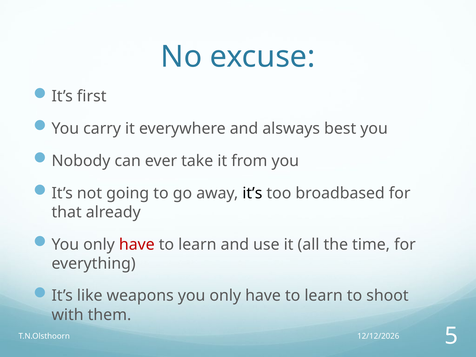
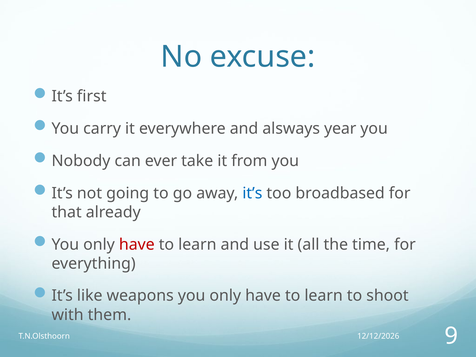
best: best -> year (340, 129)
it’s colour: black -> blue (252, 193)
5: 5 -> 9 (451, 336)
